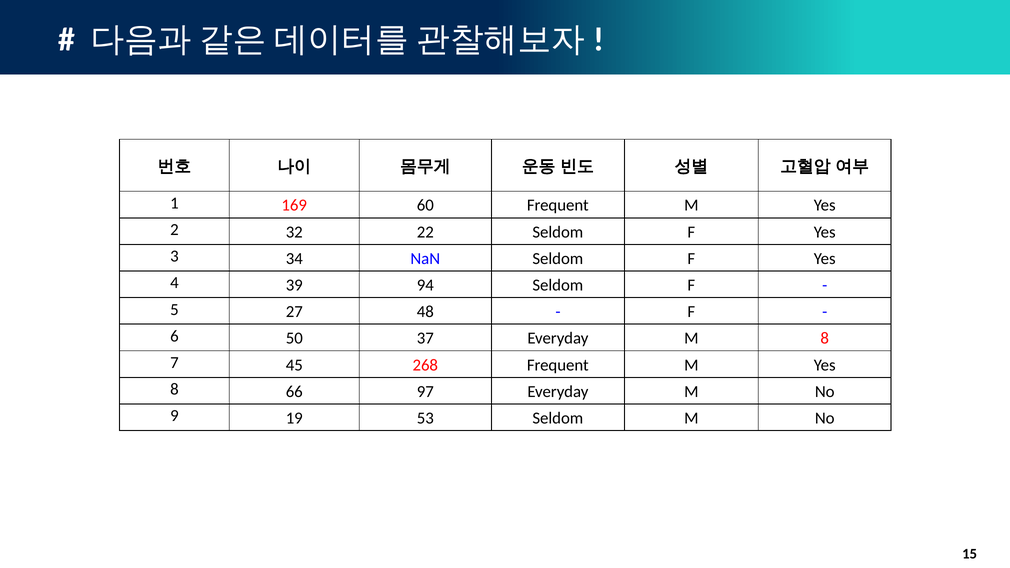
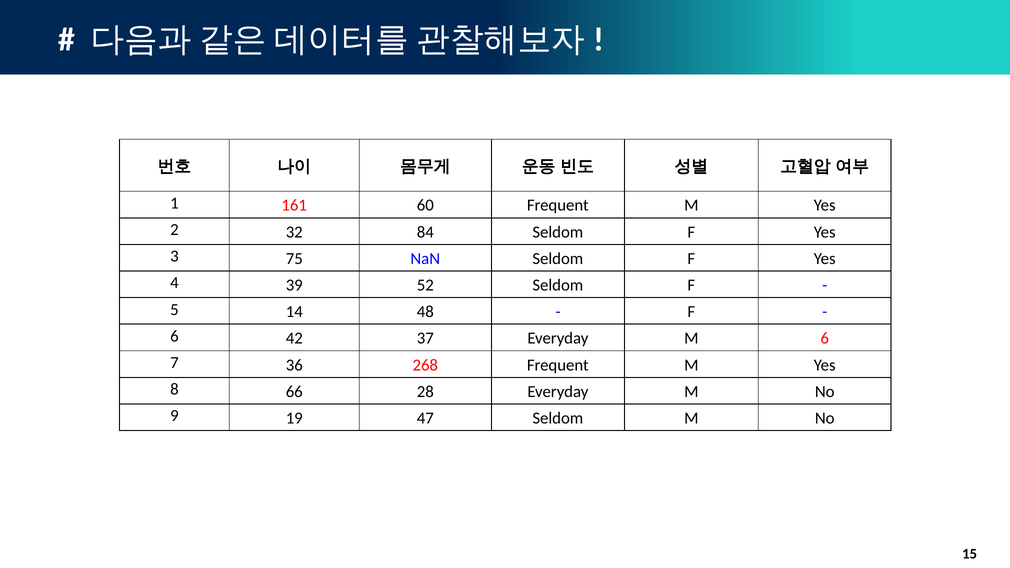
169: 169 -> 161 (294, 205)
22: 22 -> 84 (425, 232)
34: 34 -> 75 (294, 259)
94: 94 -> 52 (425, 285)
27: 27 -> 14 (294, 312)
50: 50 -> 42 (294, 338)
M 8: 8 -> 6 (825, 338)
45: 45 -> 36 (294, 365)
97: 97 -> 28 (425, 392)
53: 53 -> 47 (425, 418)
